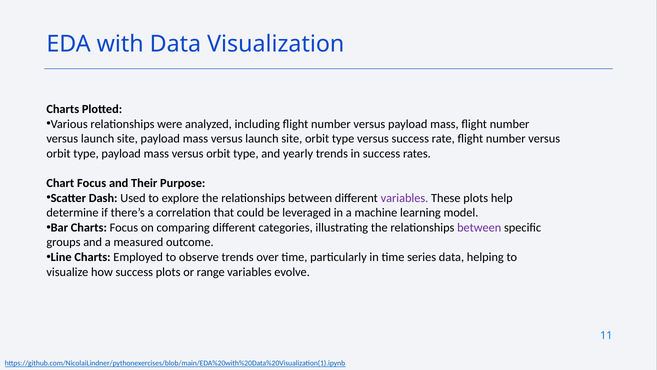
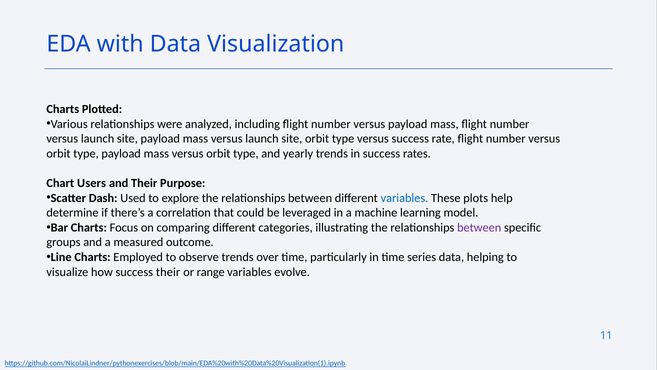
Chart Focus: Focus -> Users (92, 183)
variables colour: purple -> blue (404, 198)
success plots: plots -> their (168, 272)
